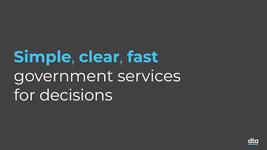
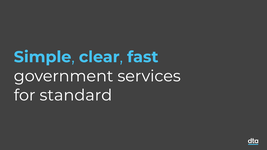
decisions: decisions -> standard (76, 95)
